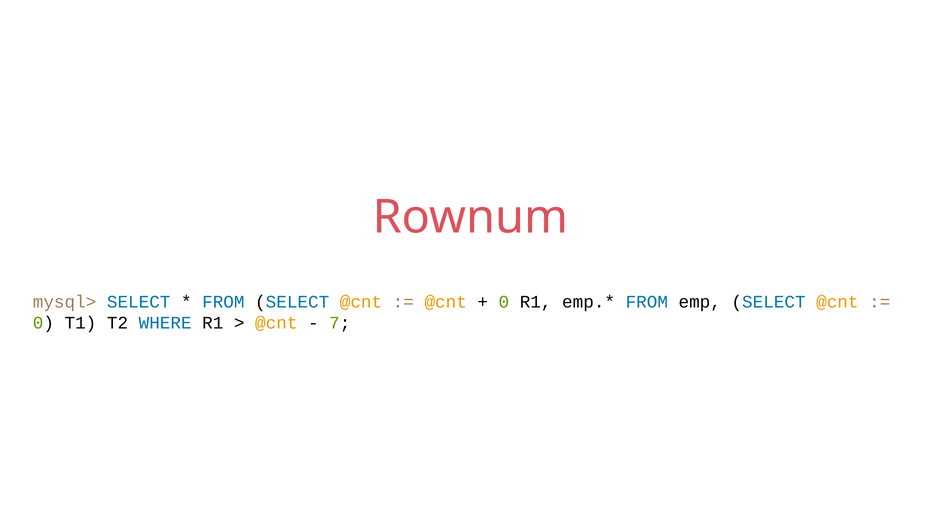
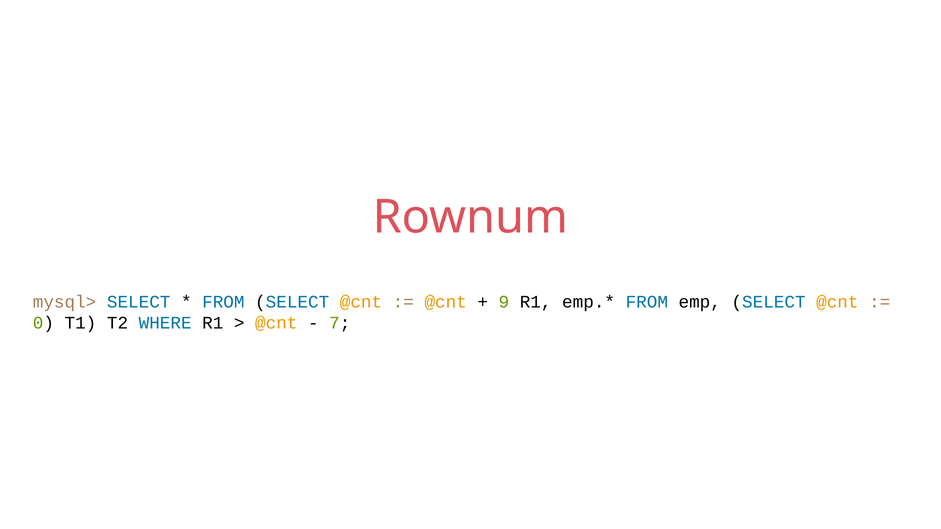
0: 0 -> 9 (504, 302)
